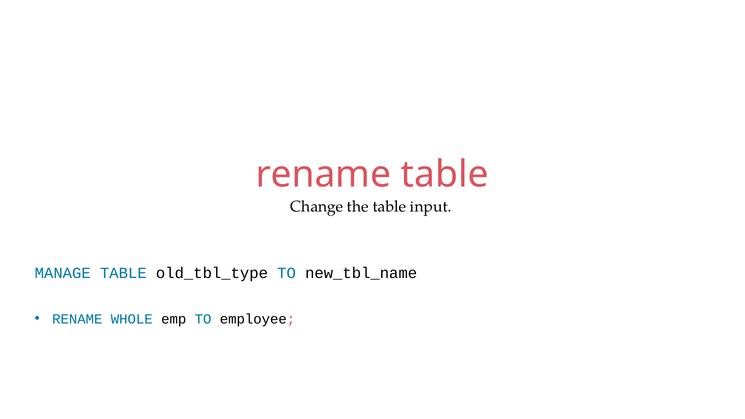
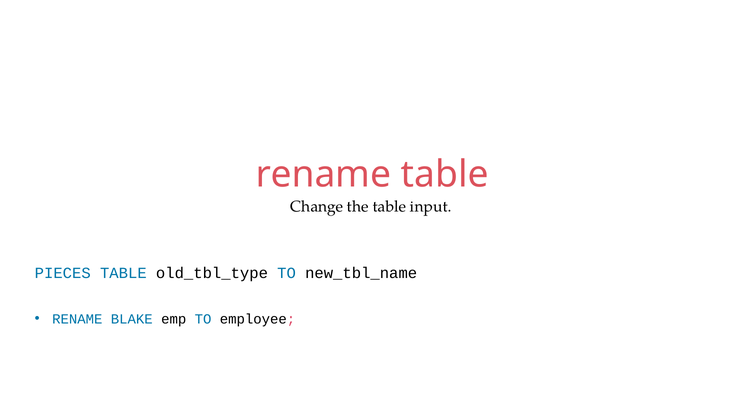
MANAGE: MANAGE -> PIECES (63, 273)
WHOLE: WHOLE -> BLAKE (132, 319)
